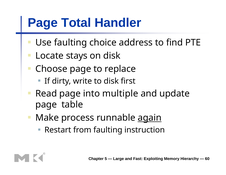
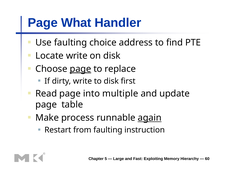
Total: Total -> What (76, 23)
Locate stays: stays -> write (77, 56)
page underline: none -> present (80, 69)
